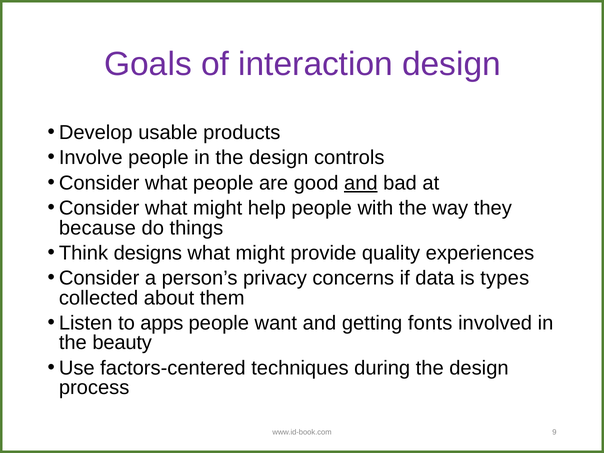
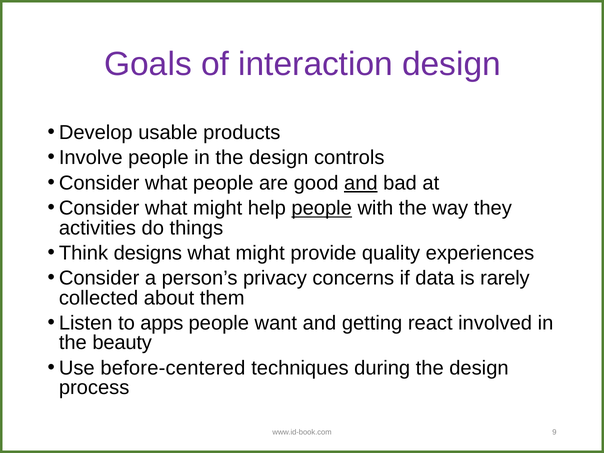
people underline: none -> present (322, 208)
because: because -> activities (97, 228)
types: types -> rarely (505, 278)
fonts: fonts -> react (430, 323)
factors-centered: factors-centered -> before-centered (173, 368)
